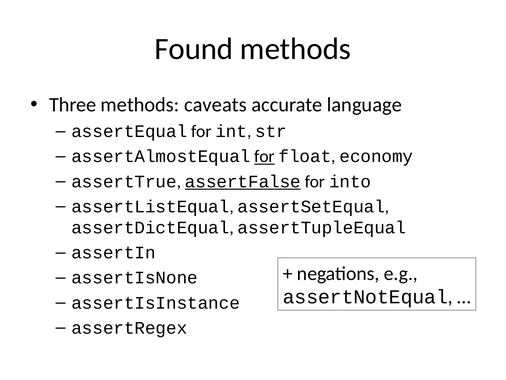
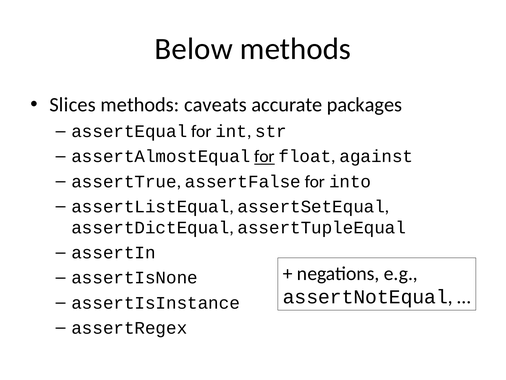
Found: Found -> Below (194, 49)
Three: Three -> Slices (73, 105)
language: language -> packages (364, 105)
economy: economy -> against (376, 156)
assertFalse underline: present -> none (243, 181)
